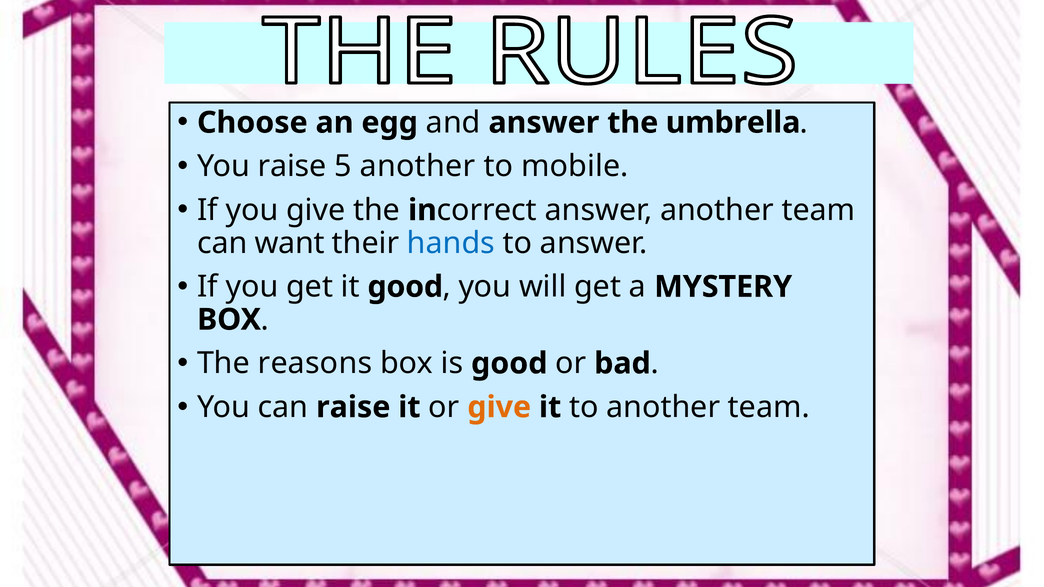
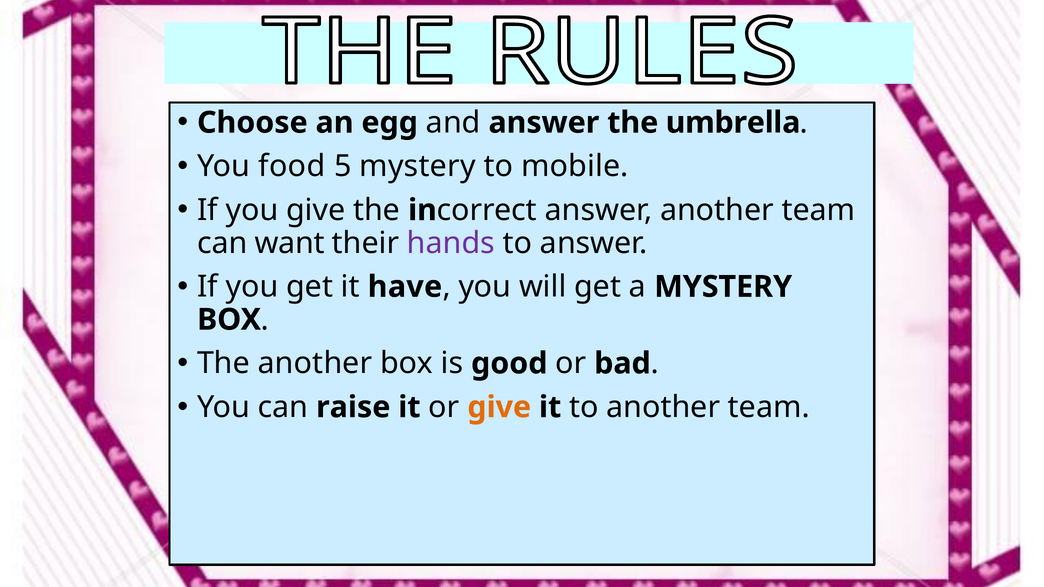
You raise: raise -> food (292, 166)
5 another: another -> mystery (418, 166)
hands colour: blue -> purple (451, 243)
it good: good -> have (405, 287)
The reasons: reasons -> another (315, 364)
